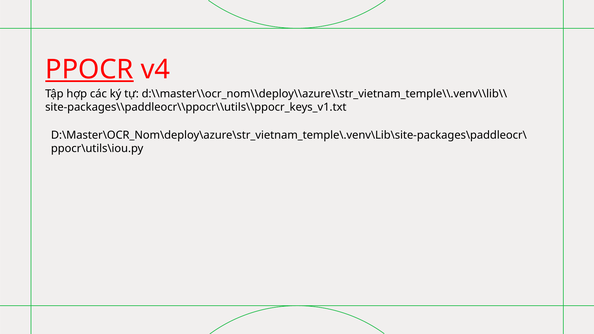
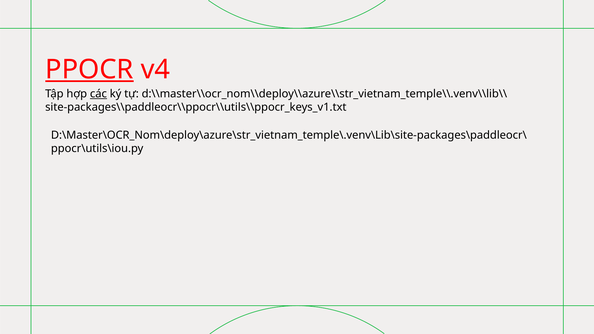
các underline: none -> present (98, 94)
